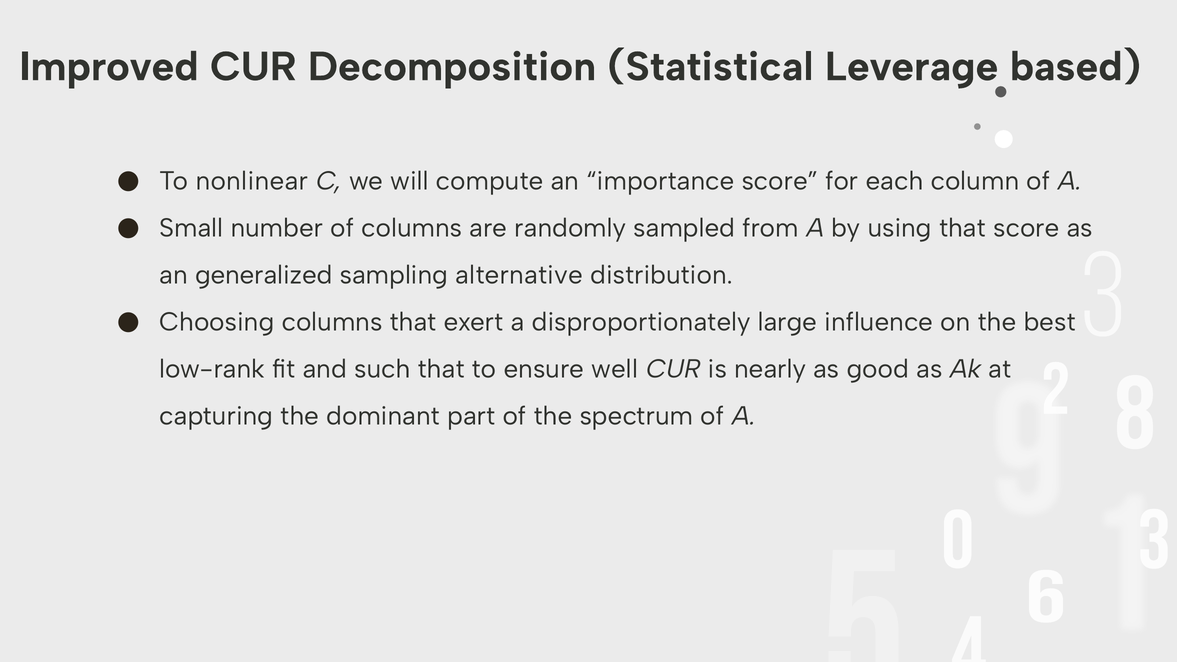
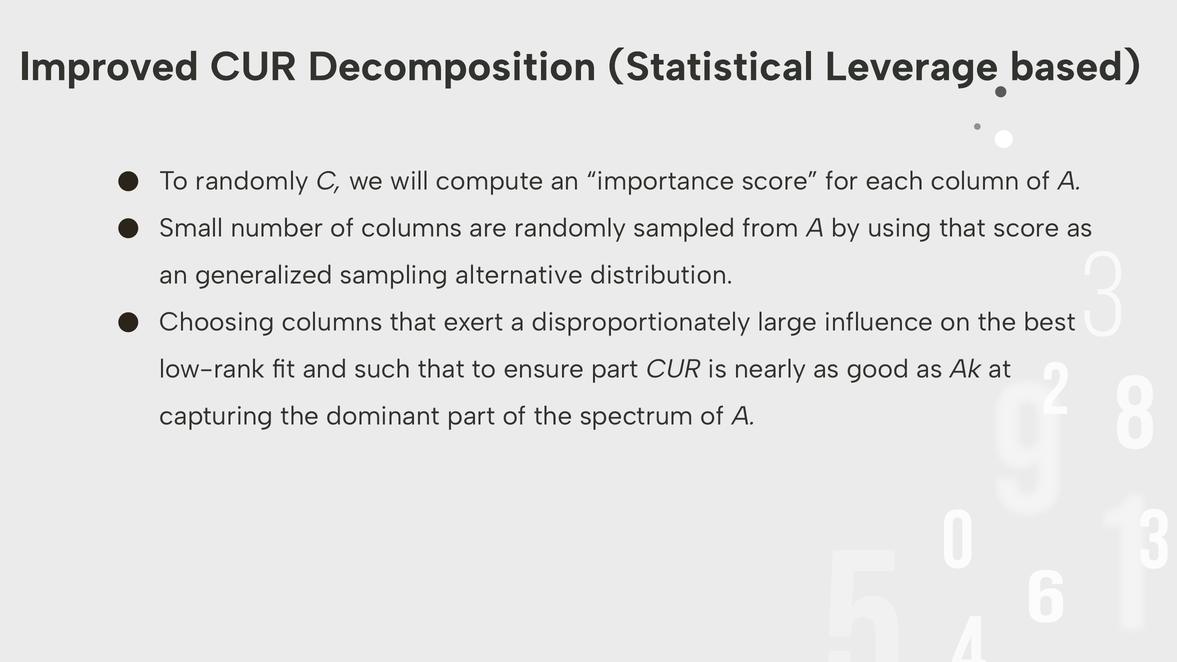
To nonlinear: nonlinear -> randomly (252, 181)
ensure well: well -> part (615, 369)
